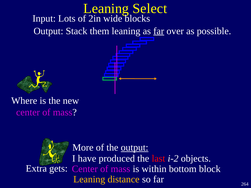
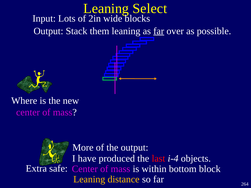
output underline: present -> none (135, 148)
i-2: i-2 -> i-4 (173, 159)
gets: gets -> safe (58, 169)
